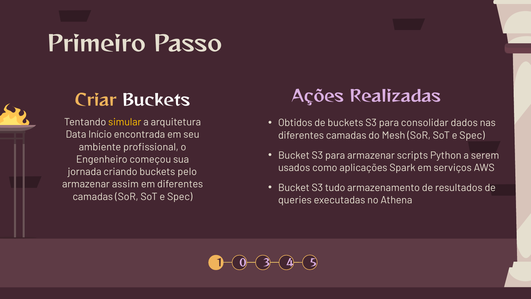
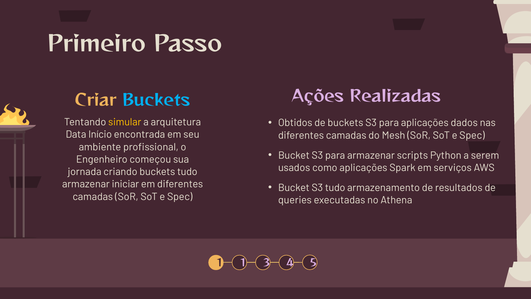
Buckets colour: white -> light blue (156, 100)
para consolidar: consolidar -> aplicações (425, 123)
buckets pelo: pelo -> tudo (187, 172)
assim: assim -> iniciar (125, 184)
1 0: 0 -> 1 (243, 263)
